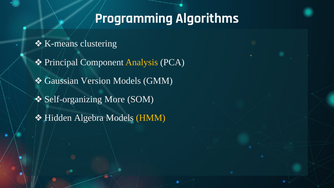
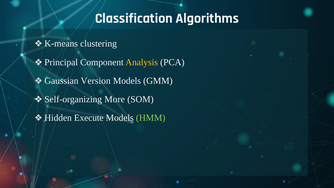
Programming: Programming -> Classification (134, 18)
Algebra: Algebra -> Execute (89, 118)
HMM colour: yellow -> light green (151, 118)
